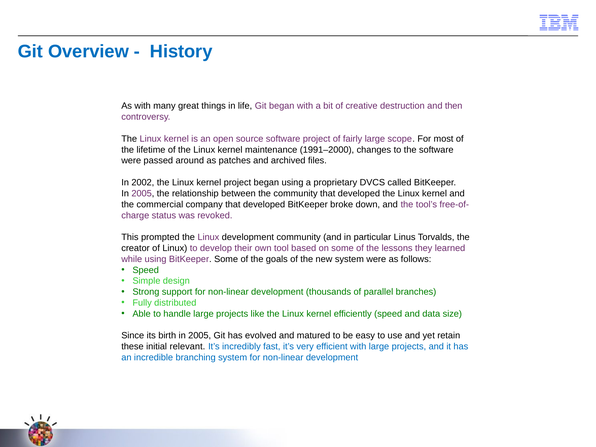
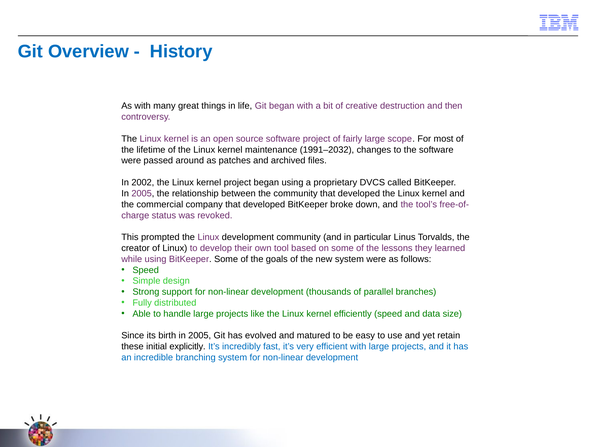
1991–2000: 1991–2000 -> 1991–2032 (327, 150)
relevant: relevant -> explicitly (188, 347)
